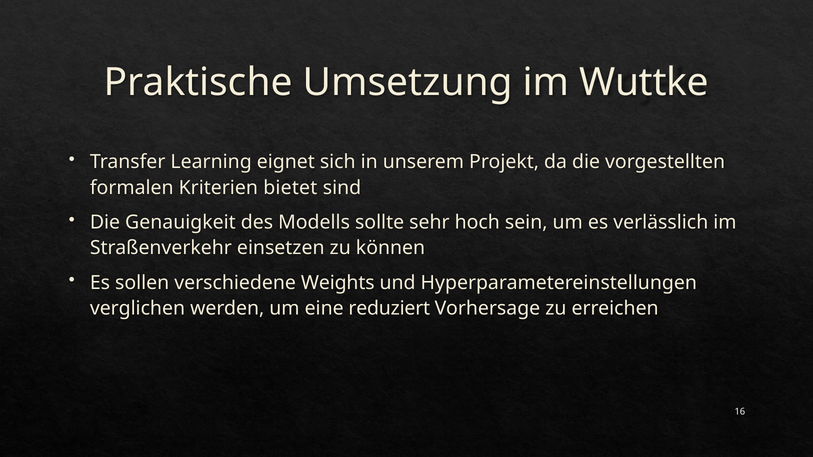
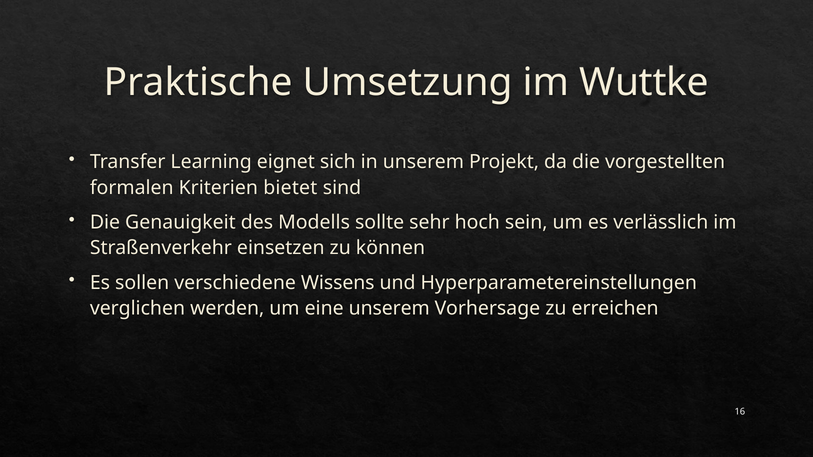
Weights: Weights -> Wissens (338, 283)
eine reduziert: reduziert -> unserem (389, 309)
